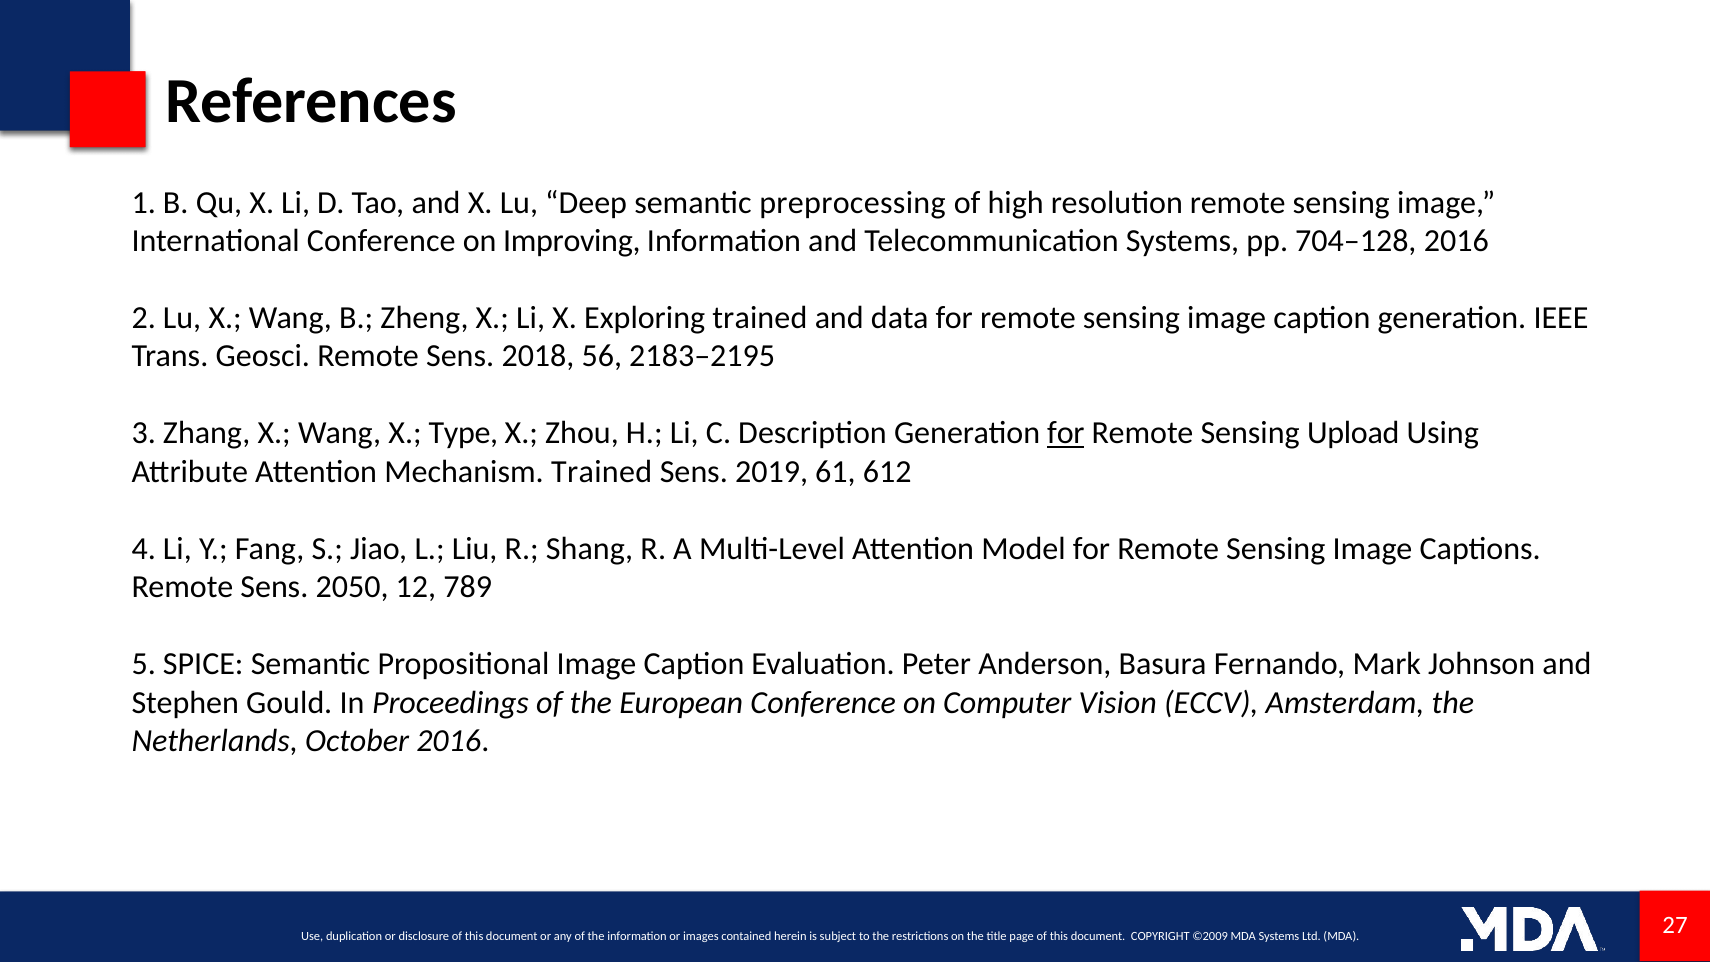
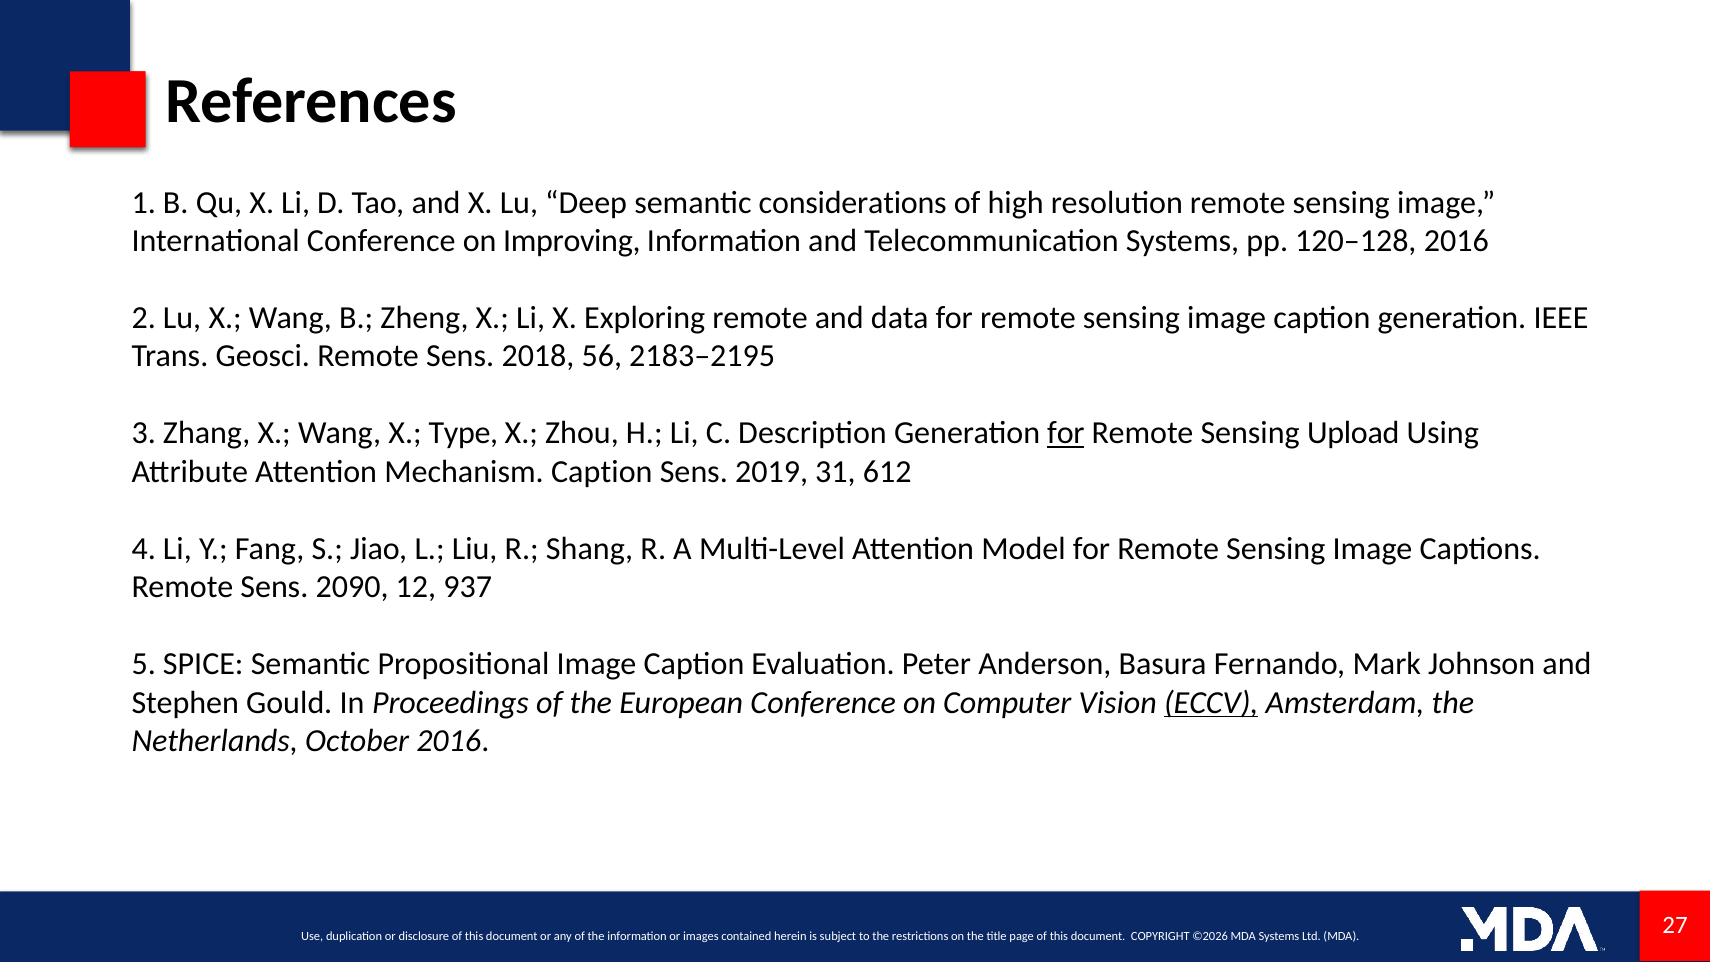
preprocessing: preprocessing -> considerations (853, 202)
704–128: 704–128 -> 120–128 (1356, 241)
Exploring trained: trained -> remote (760, 318)
Mechanism Trained: Trained -> Caption (602, 472)
61: 61 -> 31 (835, 472)
2050: 2050 -> 2090 (352, 587)
789: 789 -> 937 (468, 587)
ECCV underline: none -> present (1211, 703)
©2009: ©2009 -> ©2026 (1210, 936)
